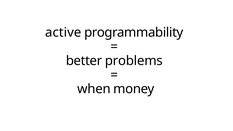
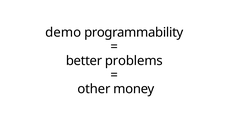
active: active -> demo (63, 32)
when: when -> other (94, 89)
